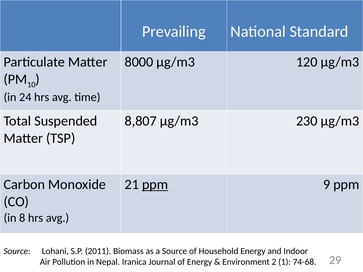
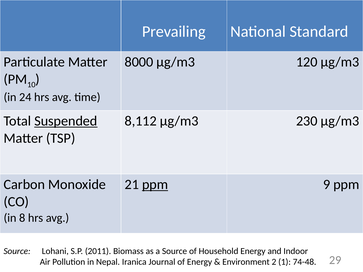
Suspended underline: none -> present (66, 121)
8,807: 8,807 -> 8,112 (141, 121)
74-68: 74-68 -> 74-48 (305, 262)
